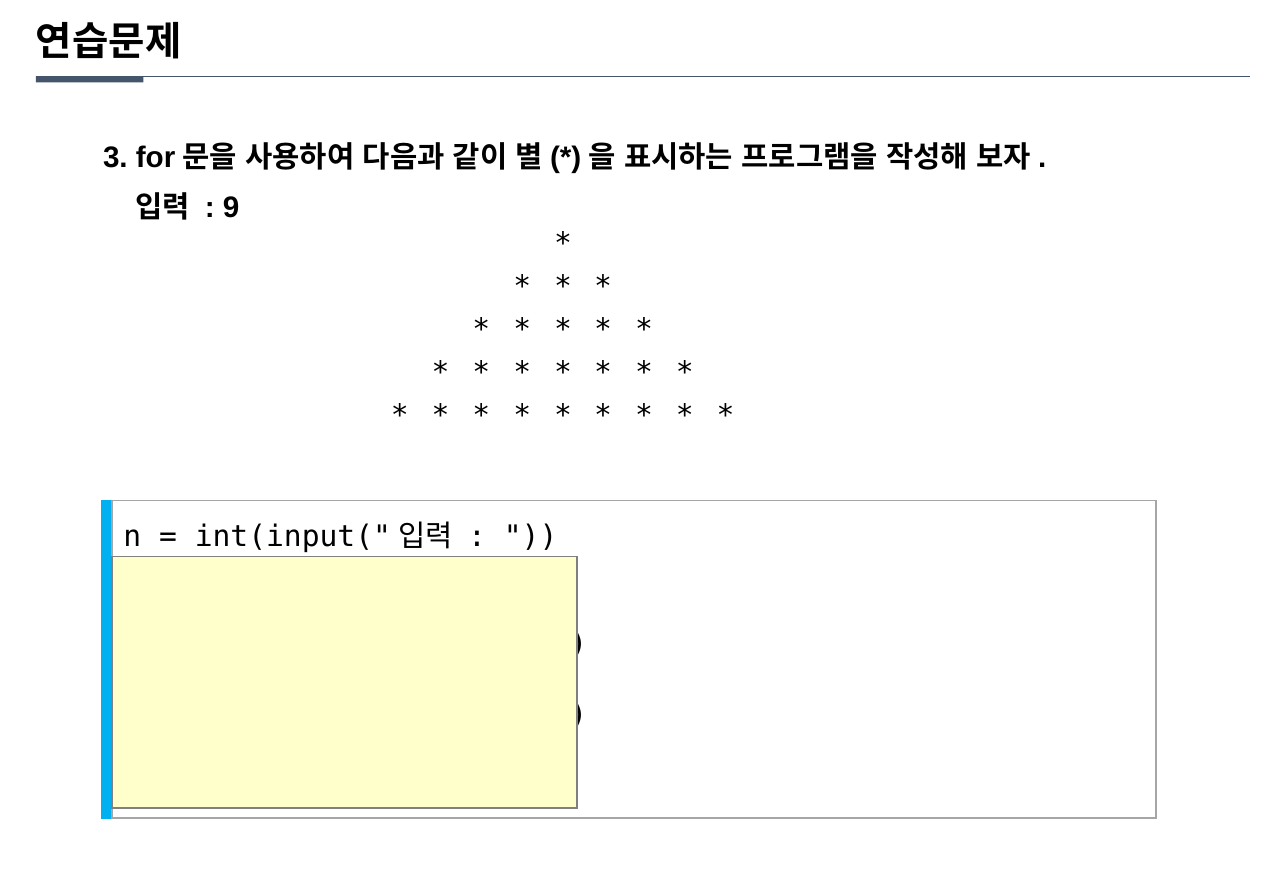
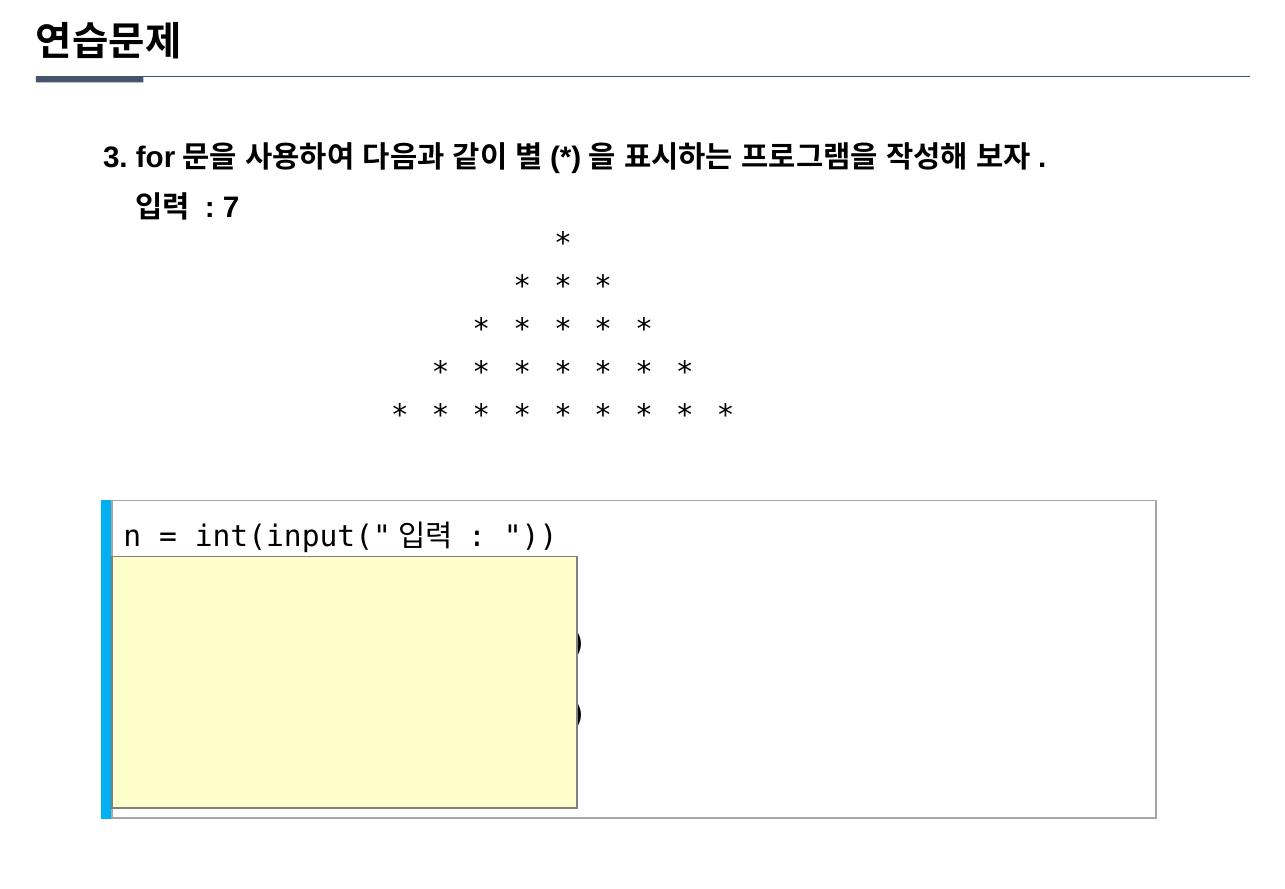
9: 9 -> 7 (231, 208)
